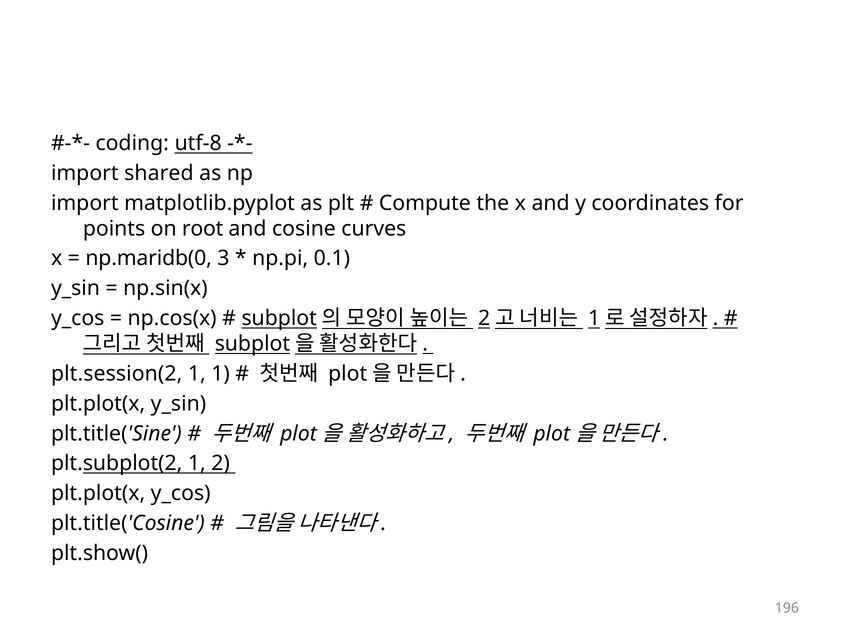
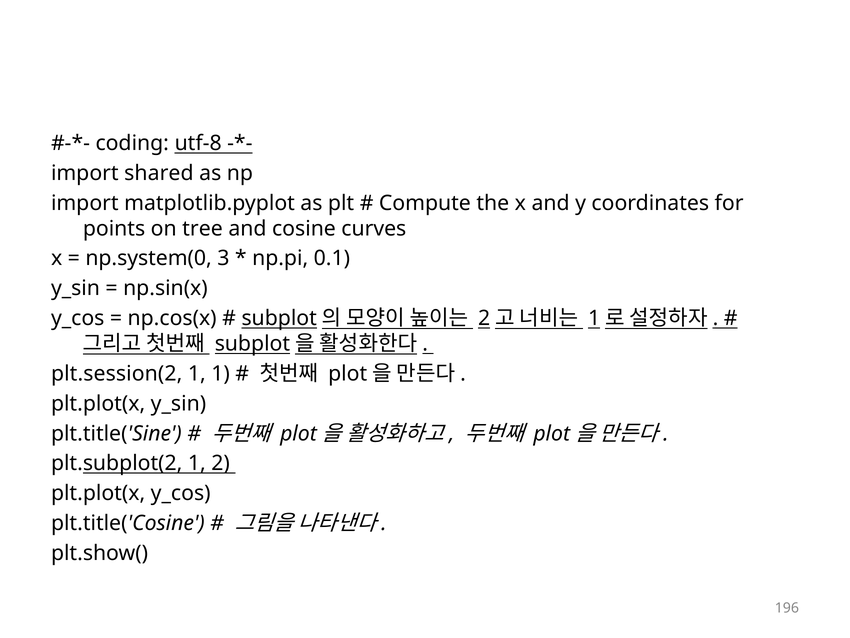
root: root -> tree (202, 228)
np.maridb(0: np.maridb(0 -> np.system(0 (149, 258)
